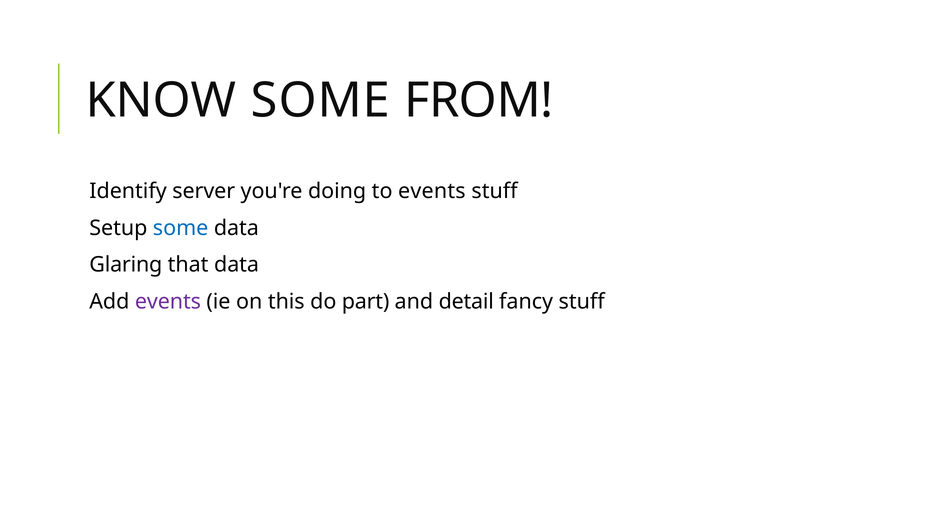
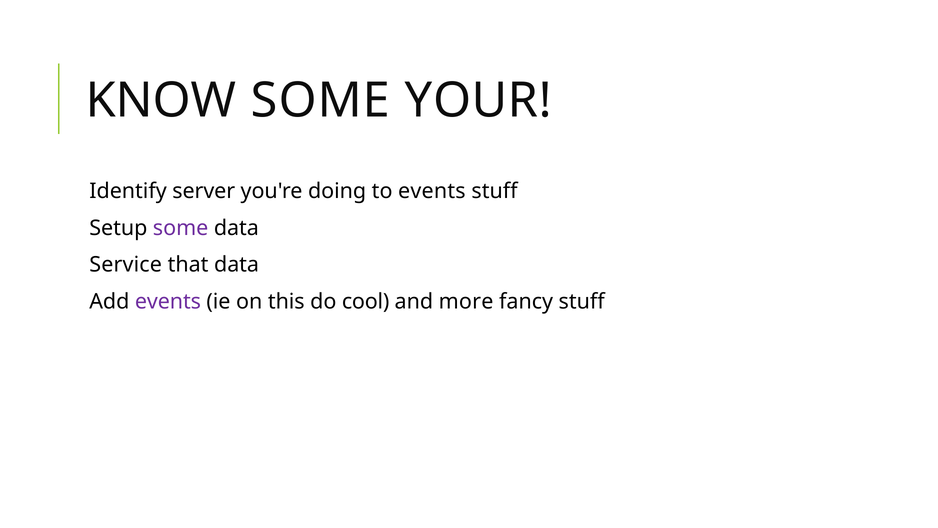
FROM: FROM -> YOUR (478, 101)
some colour: blue -> purple (181, 228)
Glaring: Glaring -> Service (126, 265)
part: part -> cool (366, 302)
detail: detail -> more (466, 302)
